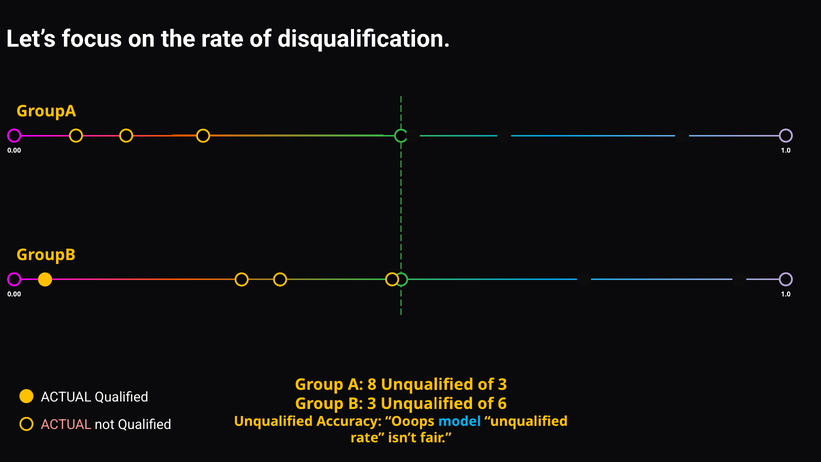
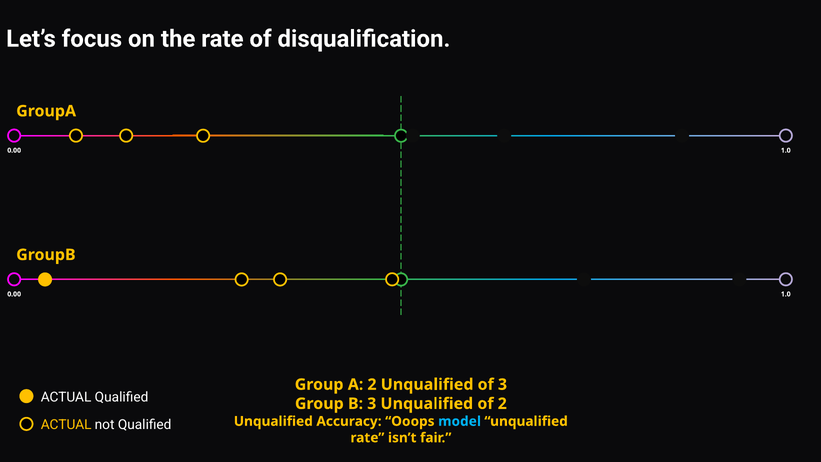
A 8: 8 -> 2 (372, 384)
of 6: 6 -> 2 (502, 404)
ACTUAL colour: pink -> yellow (66, 425)
